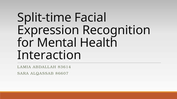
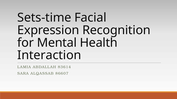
Split-time: Split-time -> Sets-time (44, 18)
